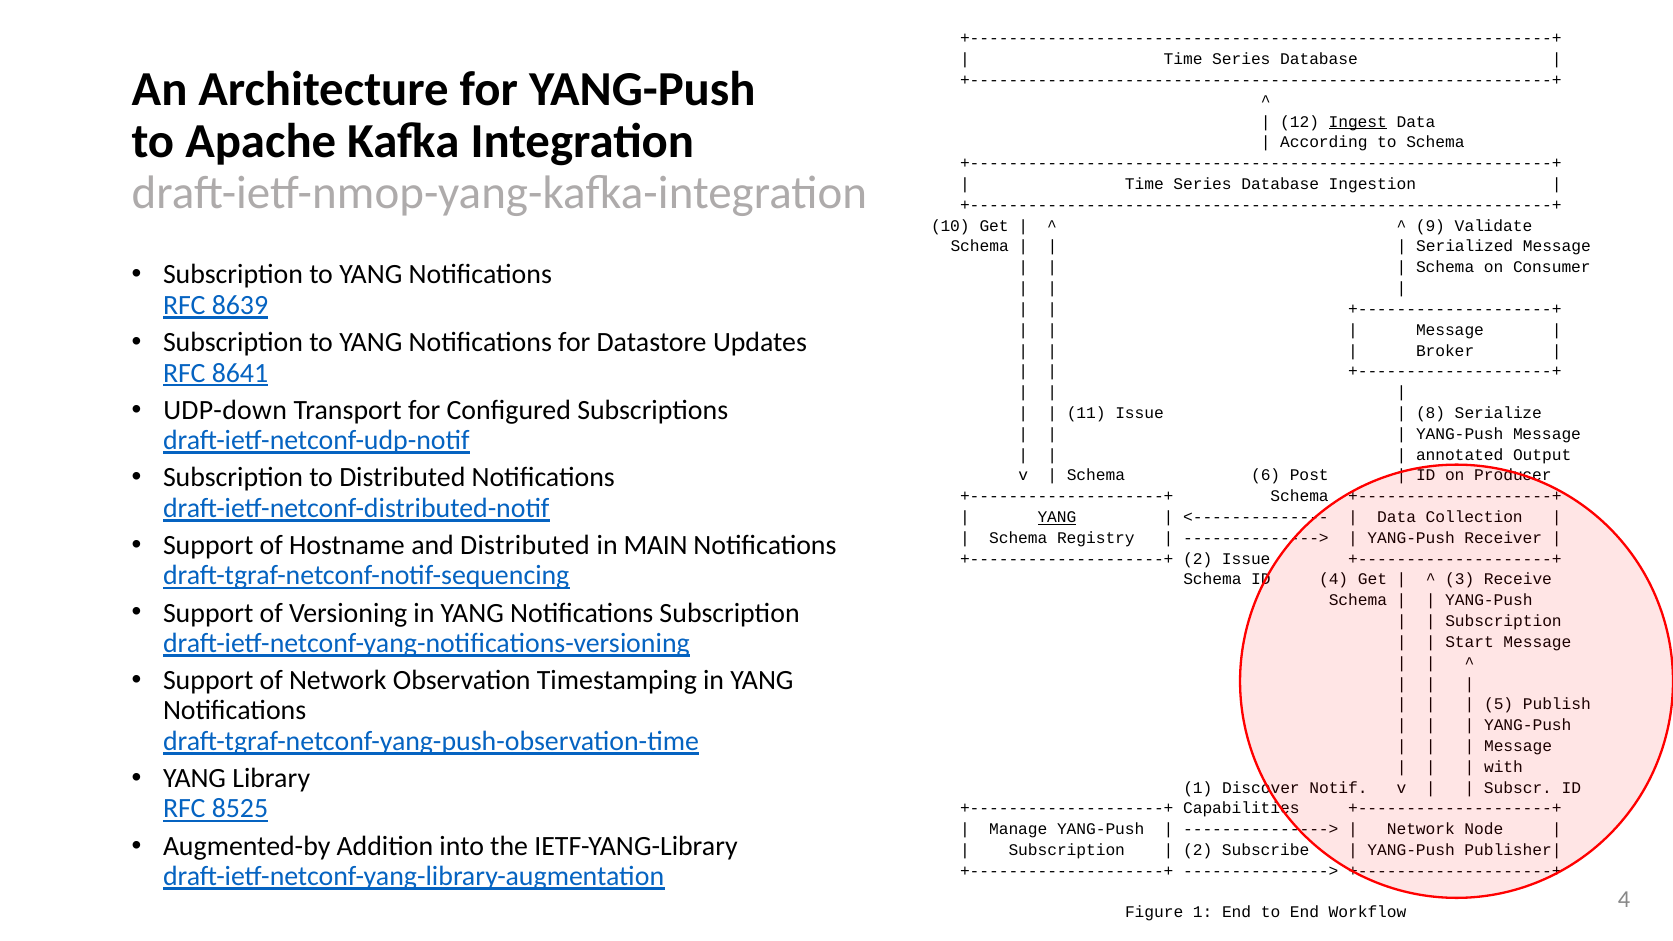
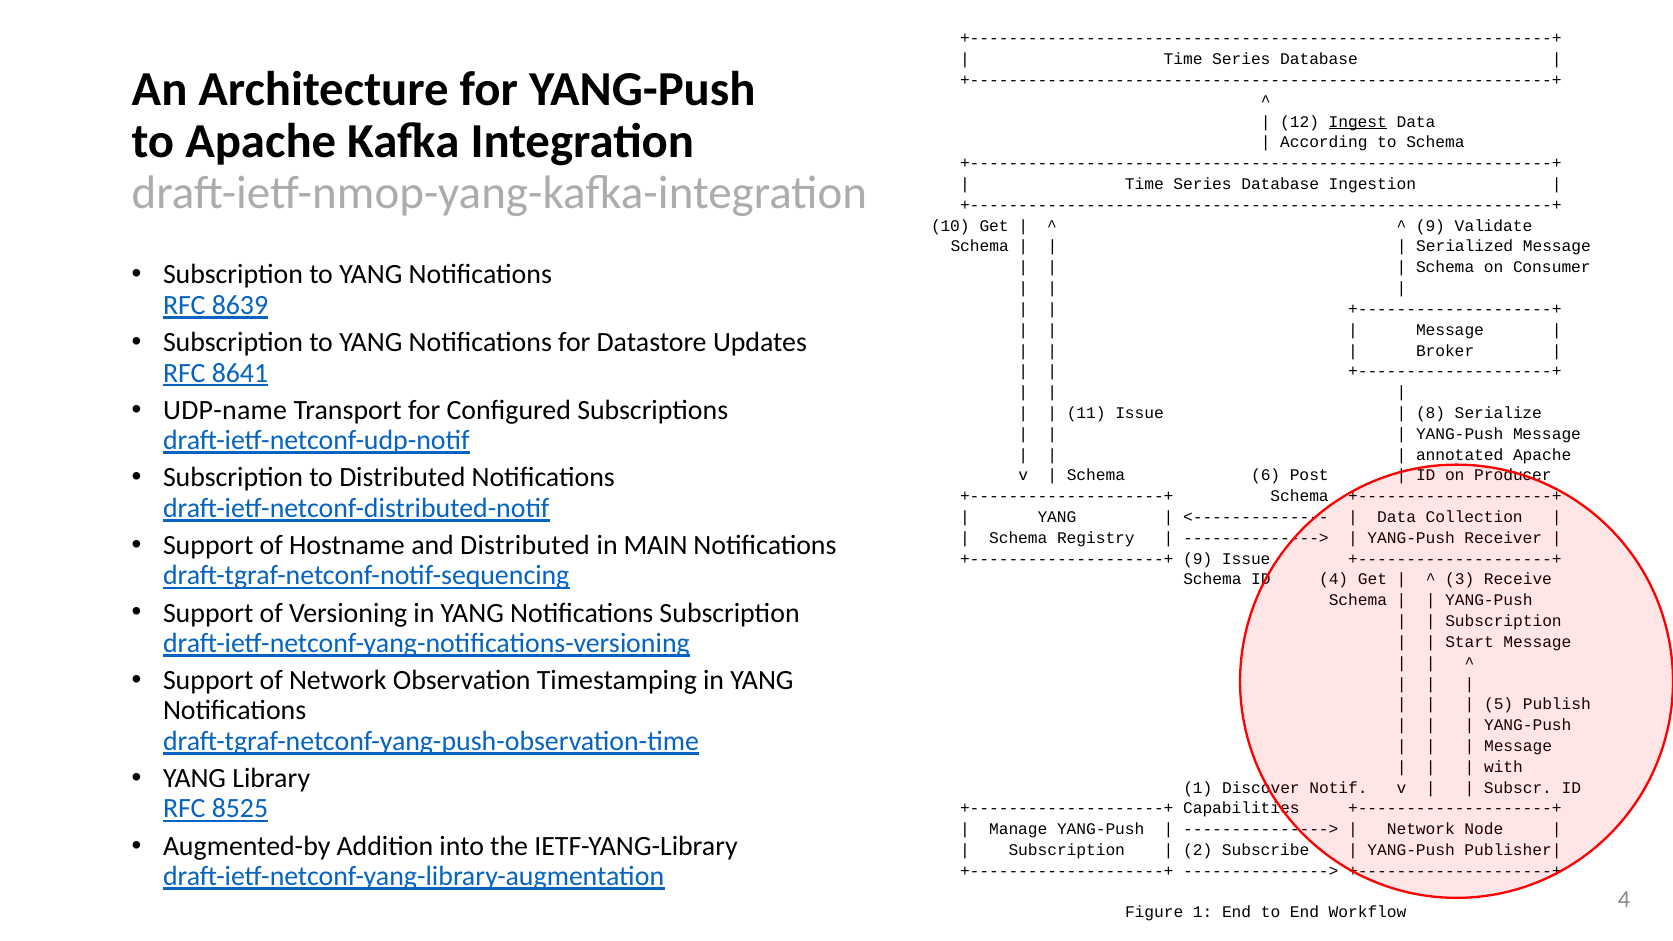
UDP-down: UDP-down -> UDP-name (225, 410)
annotated Output: Output -> Apache (1542, 455)
YANG underline: present -> none (1057, 517)
2: 2 -> 9 (1198, 559)
